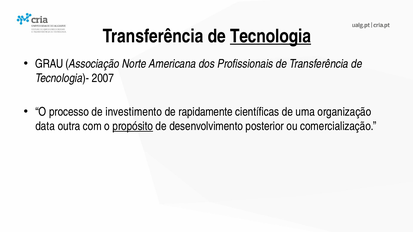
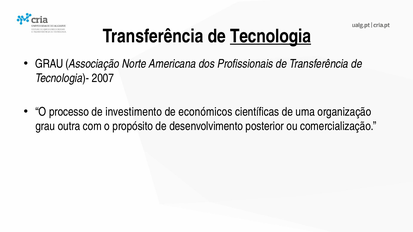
rapidamente: rapidamente -> económicos (205, 112)
data: data -> grau (45, 126)
propósito underline: present -> none (133, 126)
